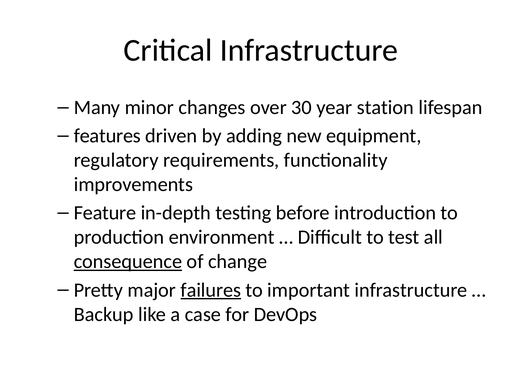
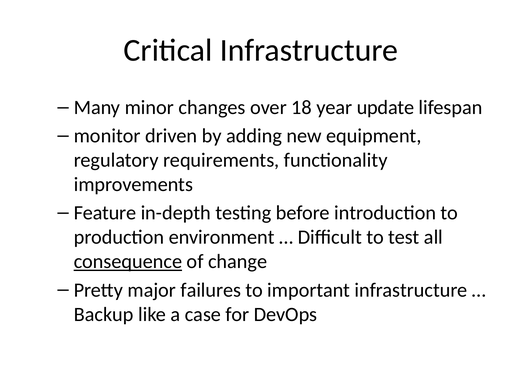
30: 30 -> 18 (302, 108)
station: station -> update (385, 108)
features: features -> monitor (107, 136)
failures underline: present -> none (211, 290)
